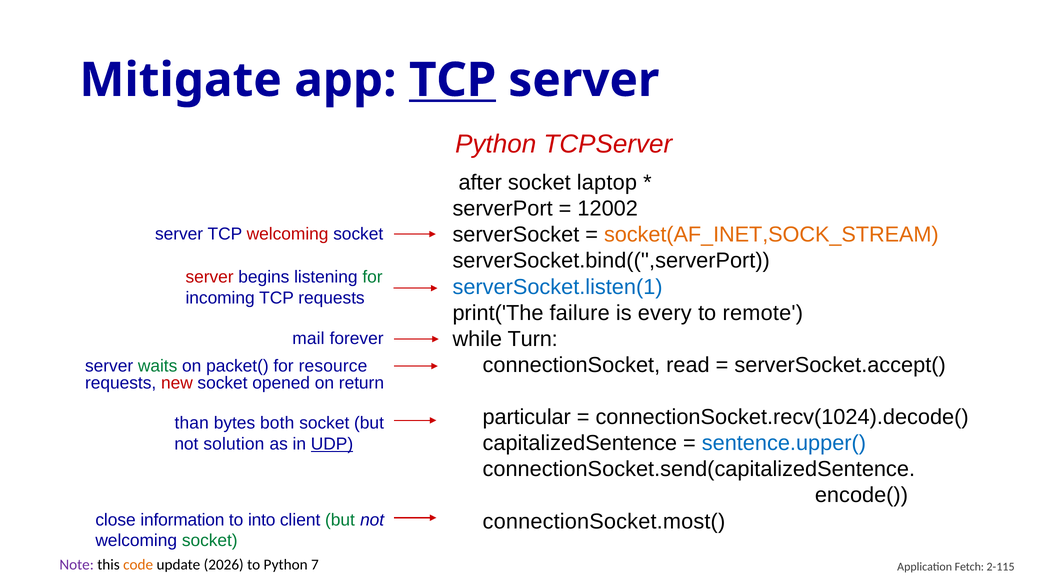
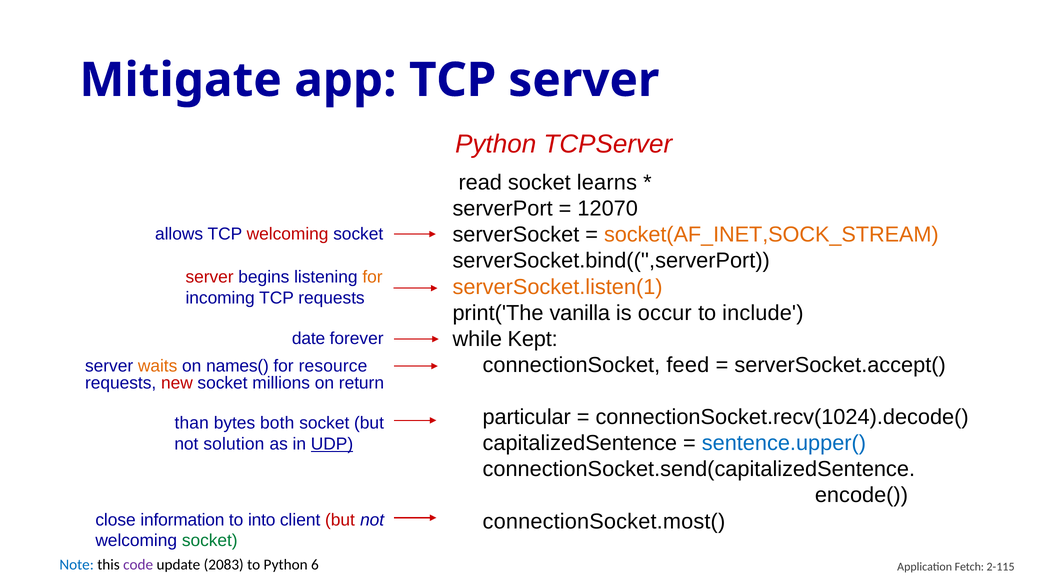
TCP underline: present -> none (453, 80)
after: after -> read (480, 183)
laptop: laptop -> learns (607, 183)
12002: 12002 -> 12070 (608, 209)
server: server -> allows (179, 234)
for colour: green -> orange (373, 277)
serverSocket.listen(1 colour: blue -> orange (558, 287)
failure: failure -> vanilla (580, 313)
every: every -> occur (665, 313)
remote: remote -> include (763, 313)
Turn: Turn -> Kept (533, 339)
mail: mail -> date (309, 339)
read: read -> feed (688, 365)
waits colour: green -> orange (158, 366)
packet(: packet( -> names( (238, 366)
opened: opened -> millions (281, 383)
but colour: green -> red (340, 520)
Note colour: purple -> blue (77, 565)
code colour: orange -> purple (138, 565)
2026: 2026 -> 2083 (224, 565)
7: 7 -> 6 (315, 565)
